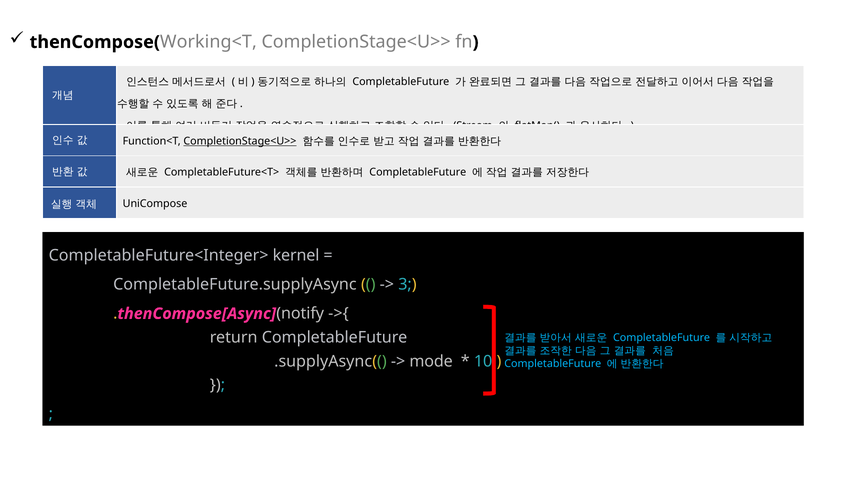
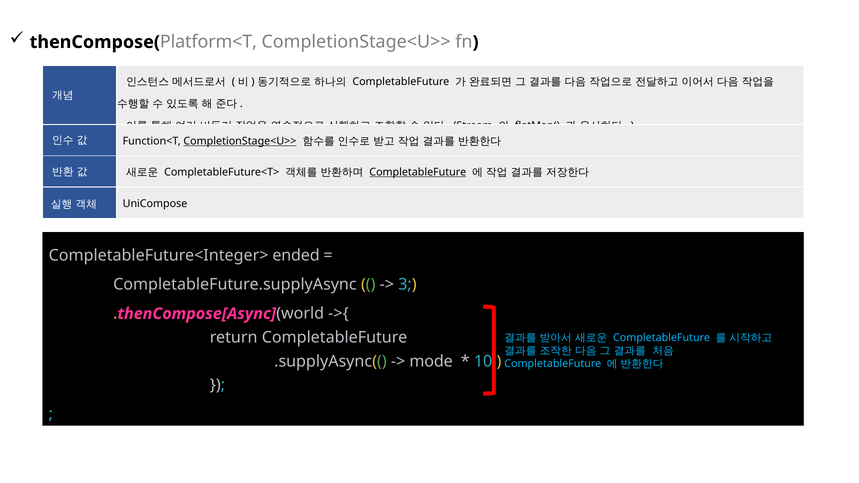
Working<T: Working<T -> Platform<T (208, 42)
CompletableFuture underline: none -> present (418, 172)
kernel: kernel -> ended (296, 256)
notify: notify -> world (300, 314)
